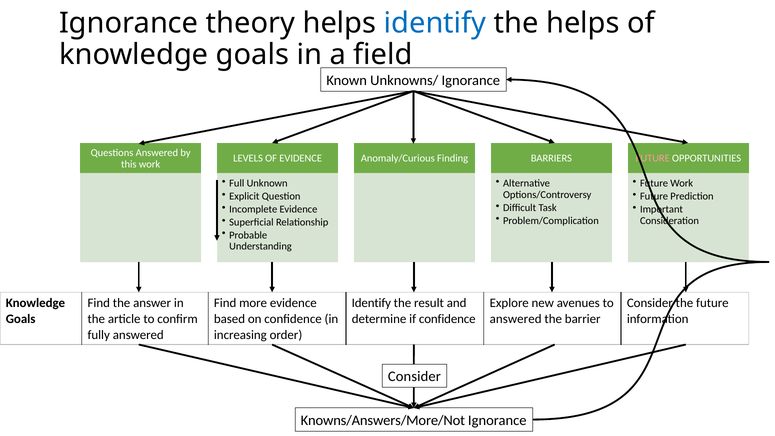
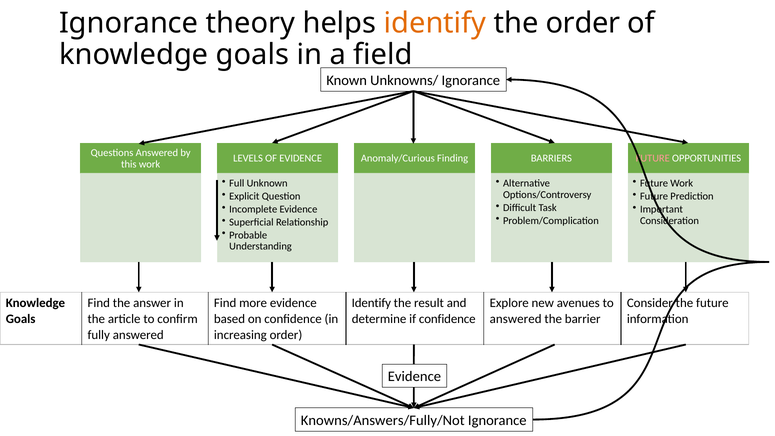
identify colour: blue -> orange (435, 23)
the helps: helps -> order (583, 23)
Consider: Consider -> Evidence (414, 377)
Knowns/Answers/More/Not: Knowns/Answers/More/Not -> Knowns/Answers/Fully/Not (383, 420)
